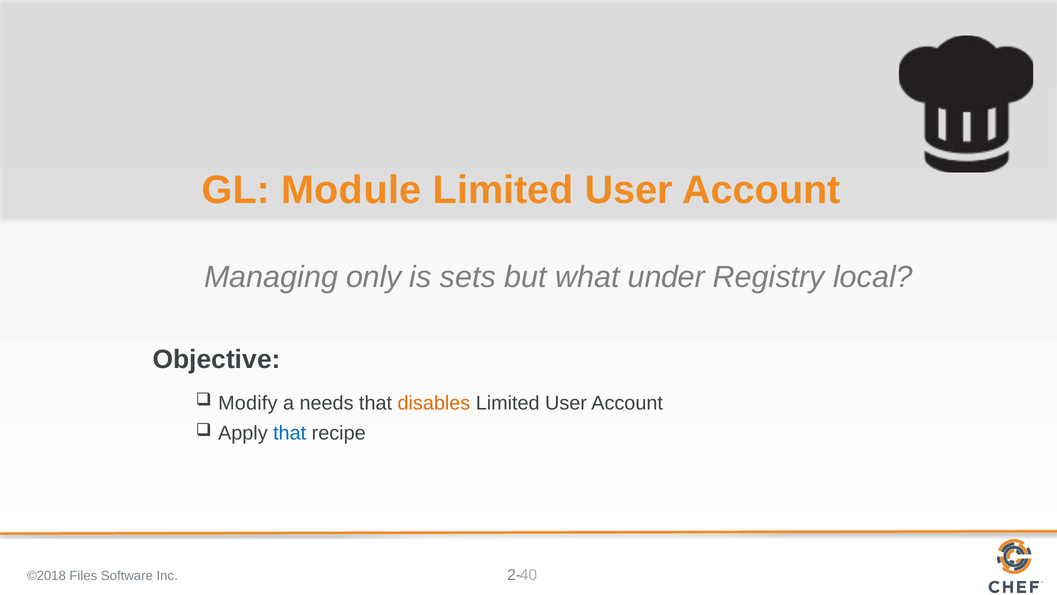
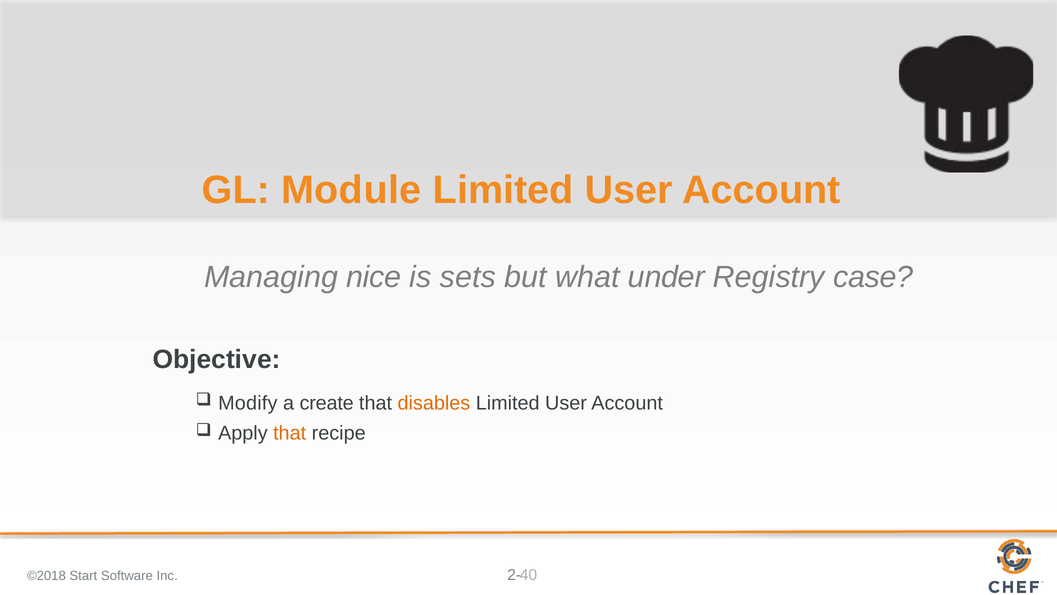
only: only -> nice (374, 277)
local: local -> case (873, 277)
needs: needs -> create (327, 403)
that colour: blue -> orange (290, 433)
Files: Files -> Start (83, 575)
